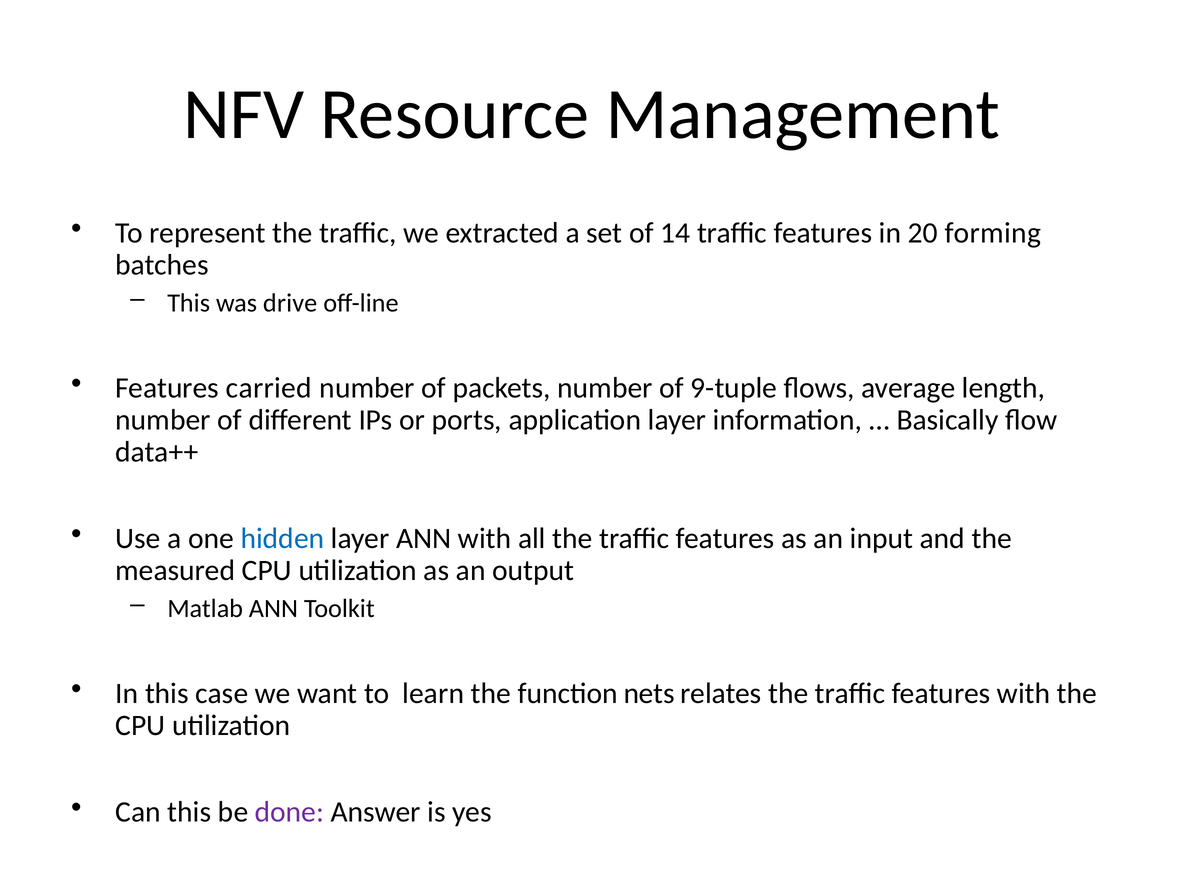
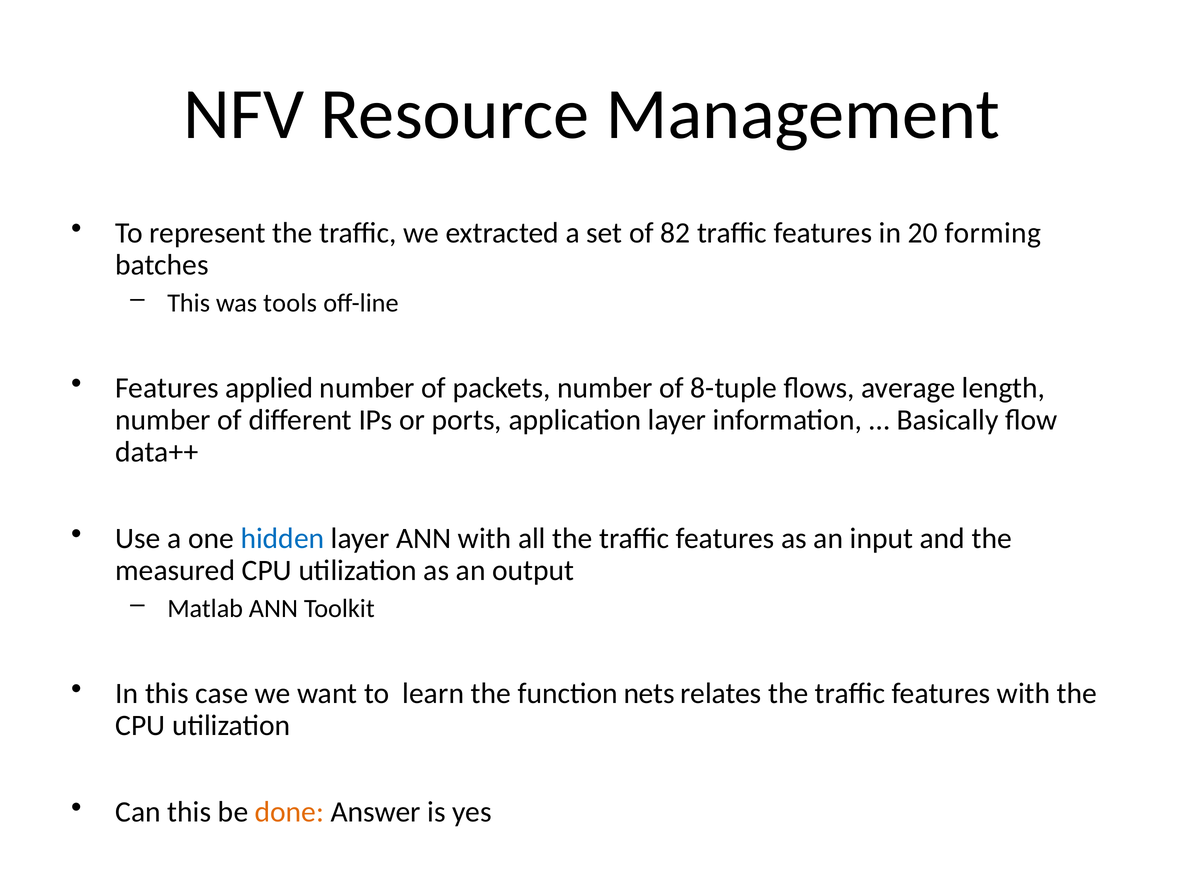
14: 14 -> 82 (675, 233)
drive: drive -> tools (290, 303)
carried: carried -> applied (269, 388)
9-tuple: 9-tuple -> 8-tuple (734, 388)
done colour: purple -> orange (289, 812)
